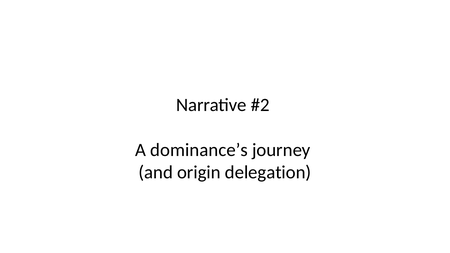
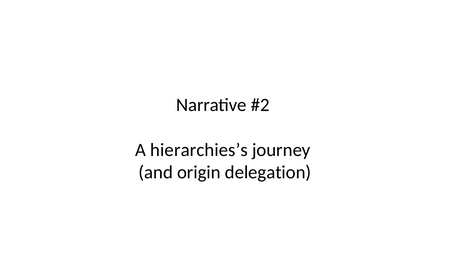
dominance’s: dominance’s -> hierarchies’s (199, 150)
